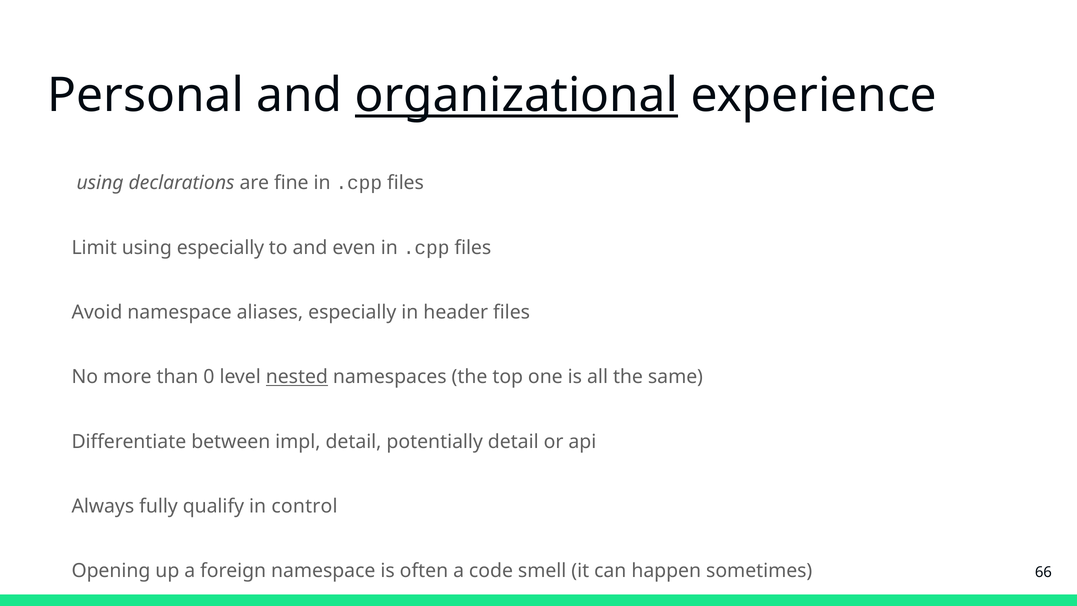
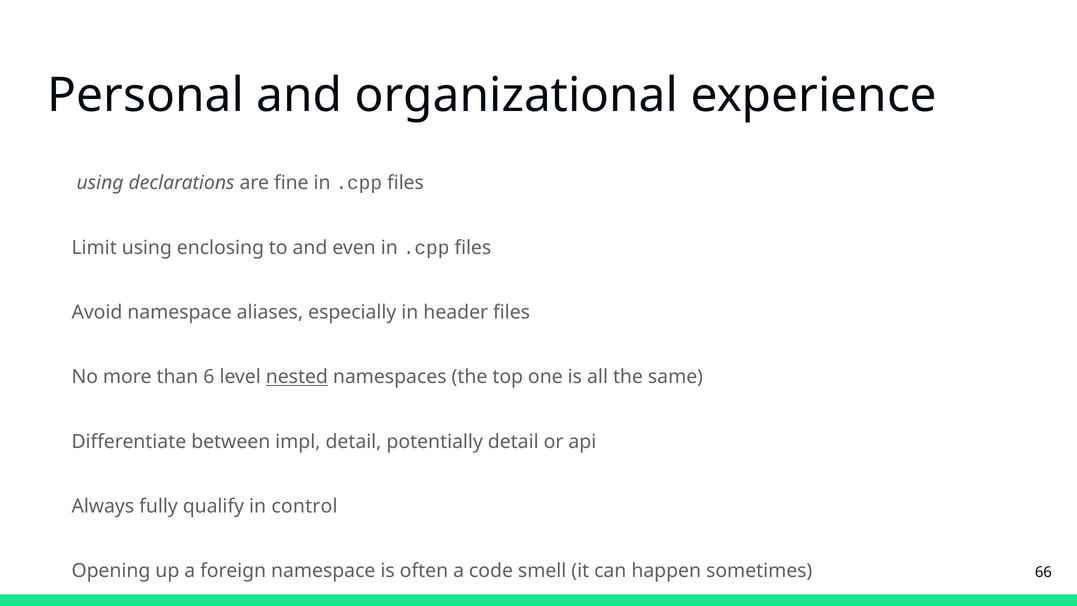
organizational underline: present -> none (516, 95)
using especially: especially -> enclosing (220, 248)
0: 0 -> 6 (209, 377)
